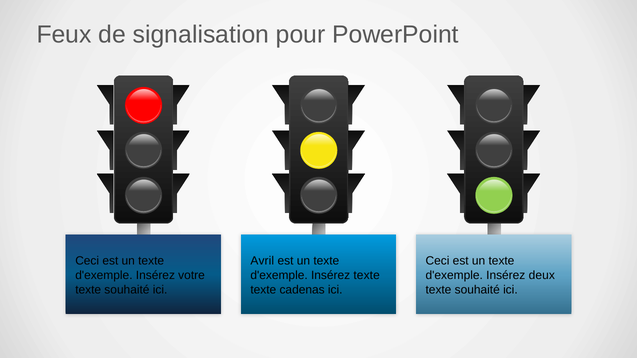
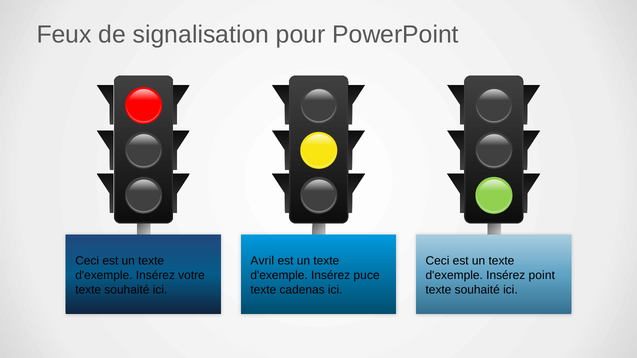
Insérez texte: texte -> puce (367, 276)
deux: deux -> point (542, 276)
